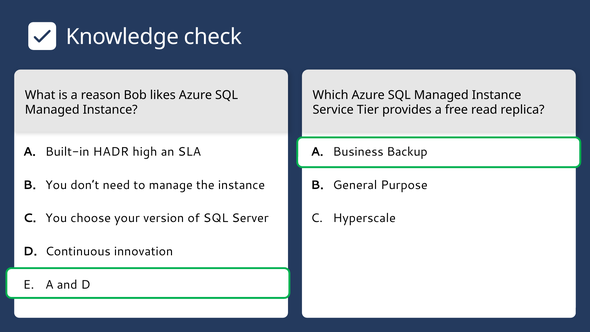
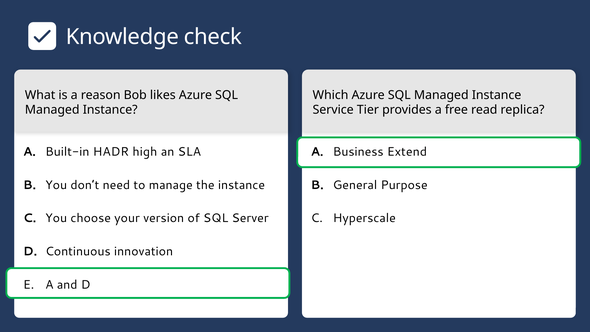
Backup: Backup -> Extend (407, 152)
